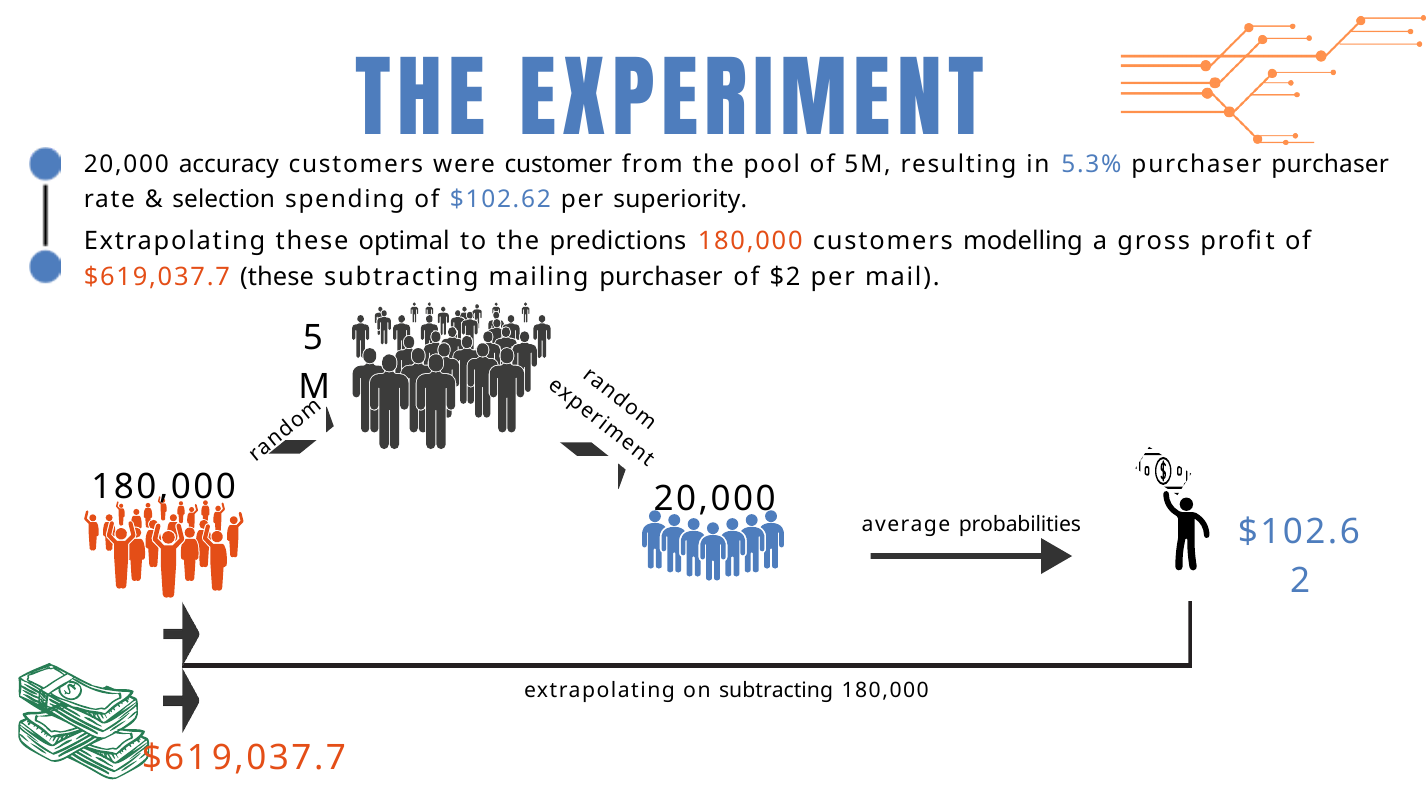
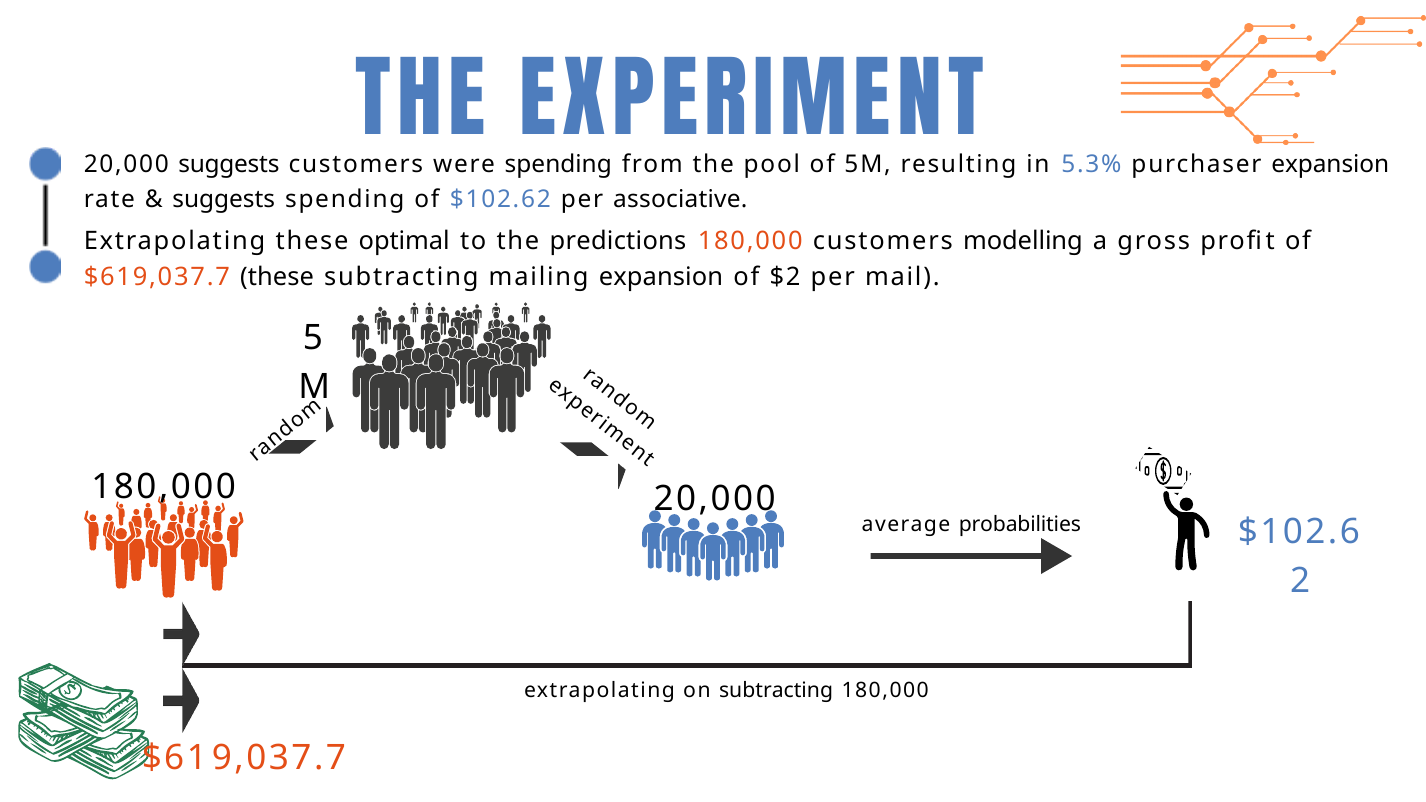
20,000 accuracy: accuracy -> suggests (229, 165)
were customer: customer -> spending (558, 165)
purchaser purchaser: purchaser -> expansion (1330, 165)
selection: selection -> suggests (224, 199)
superiority: superiority -> associative (680, 199)
mailing purchaser: purchaser -> expansion (661, 277)
